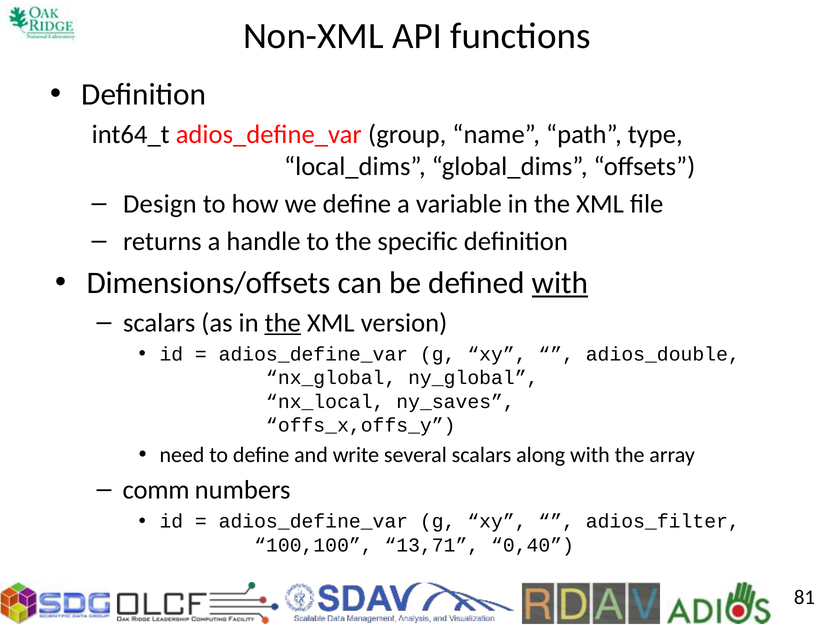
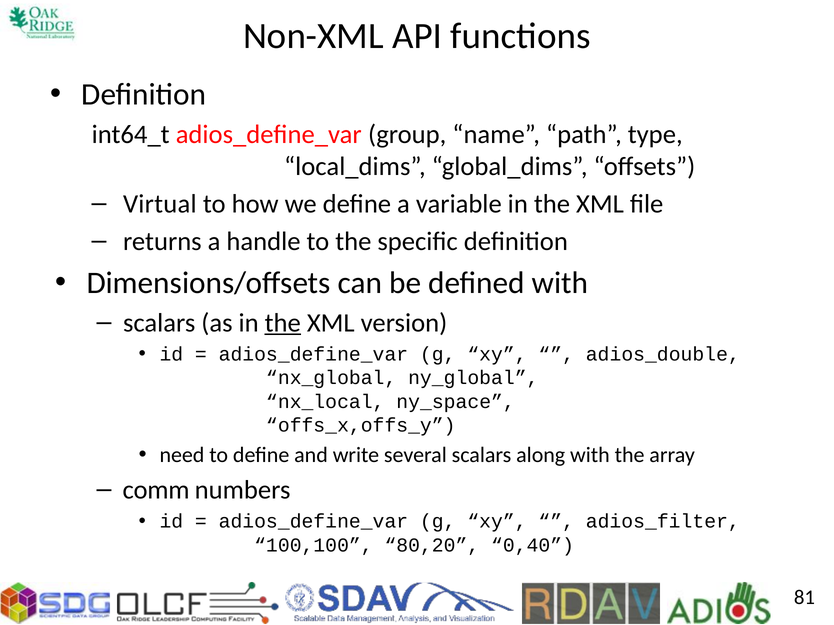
Design: Design -> Virtual (160, 204)
with underline: present -> none (560, 283)
ny_saves: ny_saves -> ny_space (456, 402)
13,71: 13,71 -> 80,20 (432, 546)
